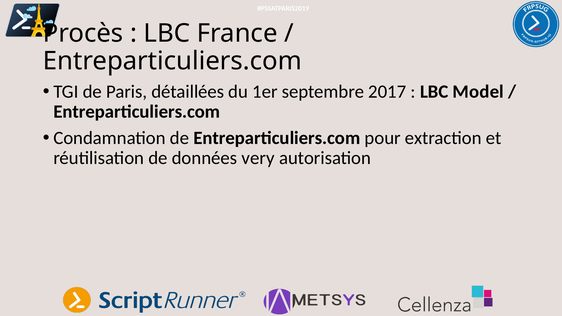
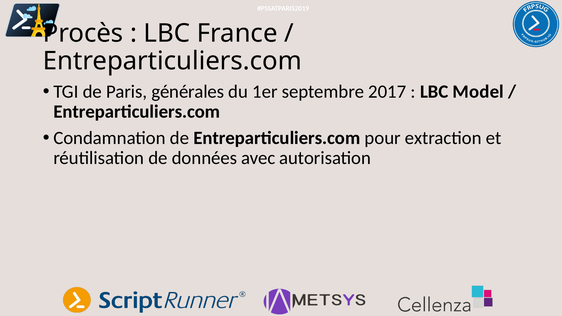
détaillées: détaillées -> générales (188, 92)
very: very -> avec (258, 158)
